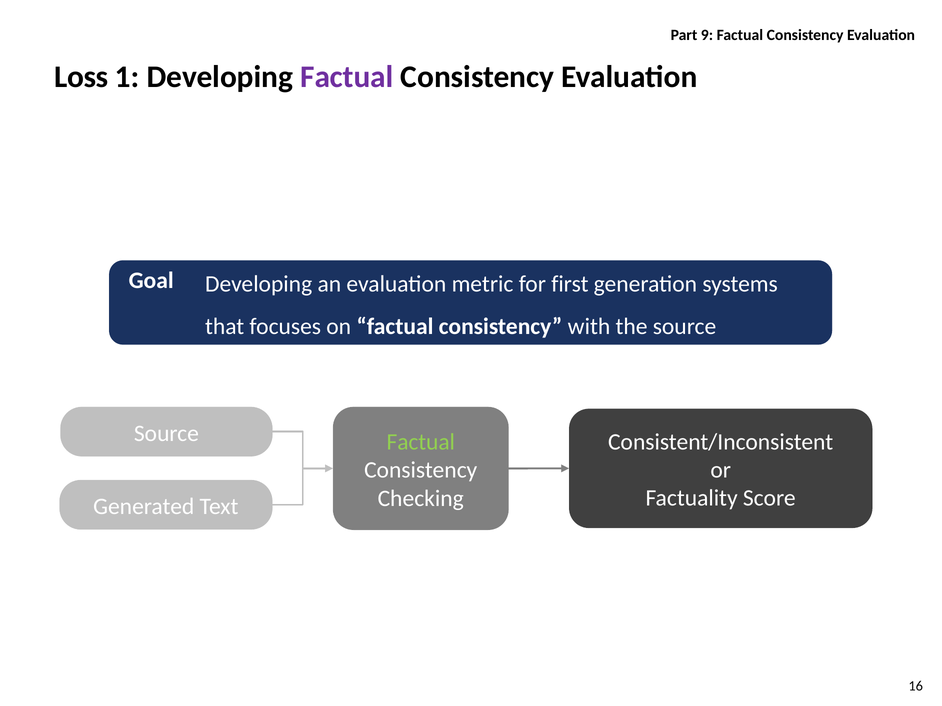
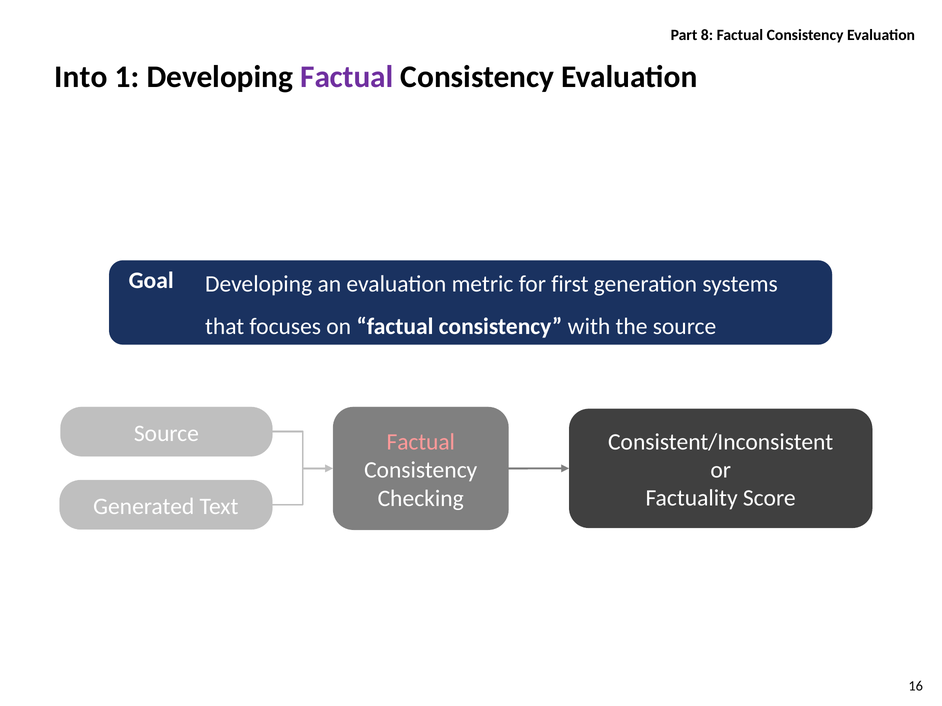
9: 9 -> 8 (707, 35)
Loss: Loss -> Into (81, 77)
Factual colour: light green -> pink (421, 442)
